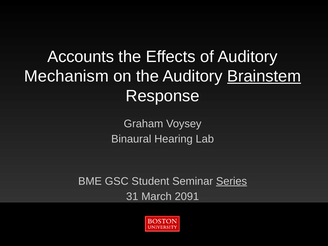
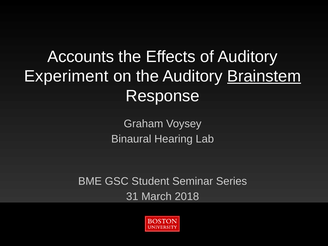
Mechanism: Mechanism -> Experiment (66, 76)
Series underline: present -> none (232, 181)
2091: 2091 -> 2018 (187, 196)
